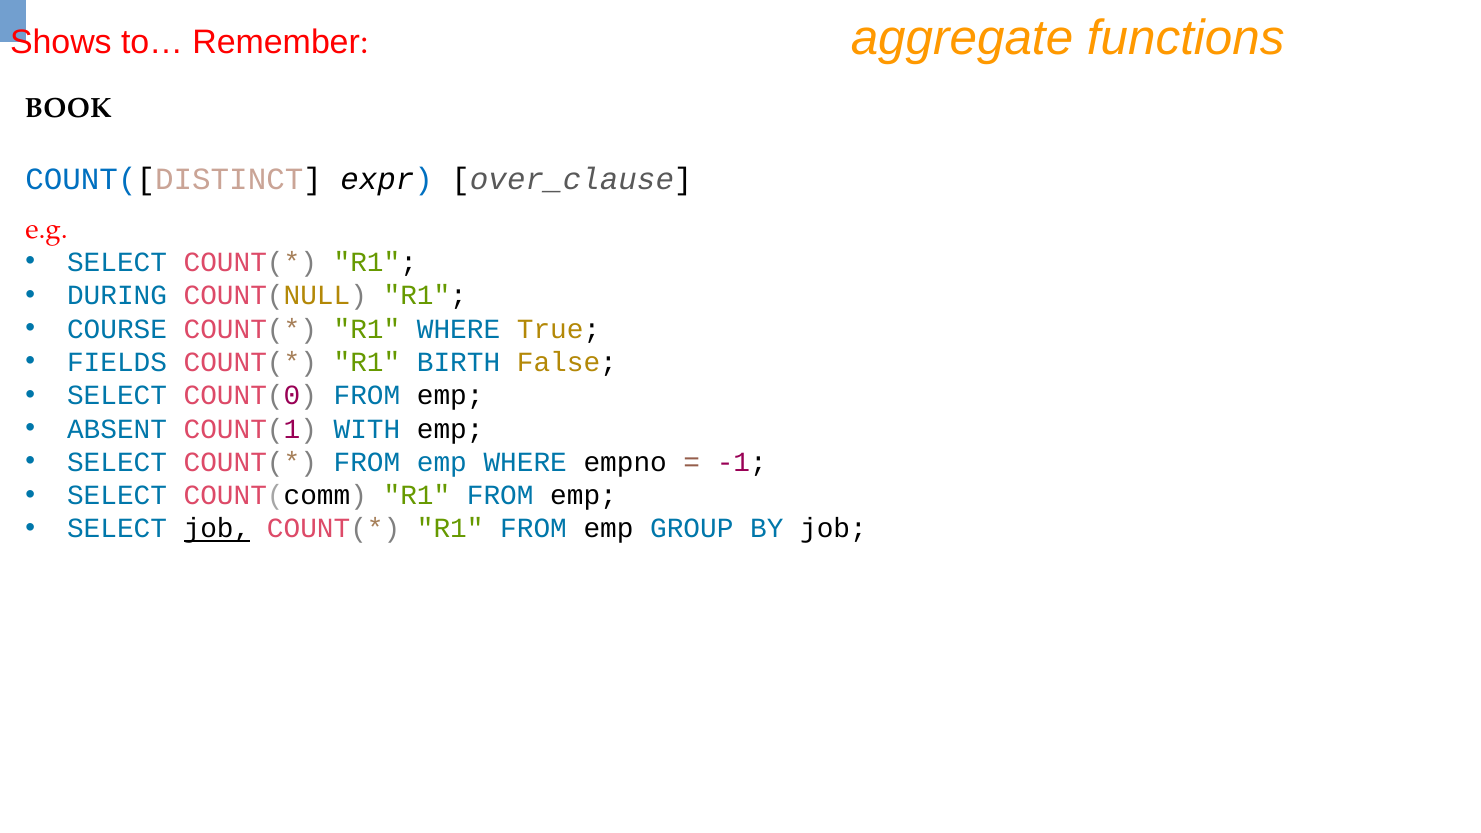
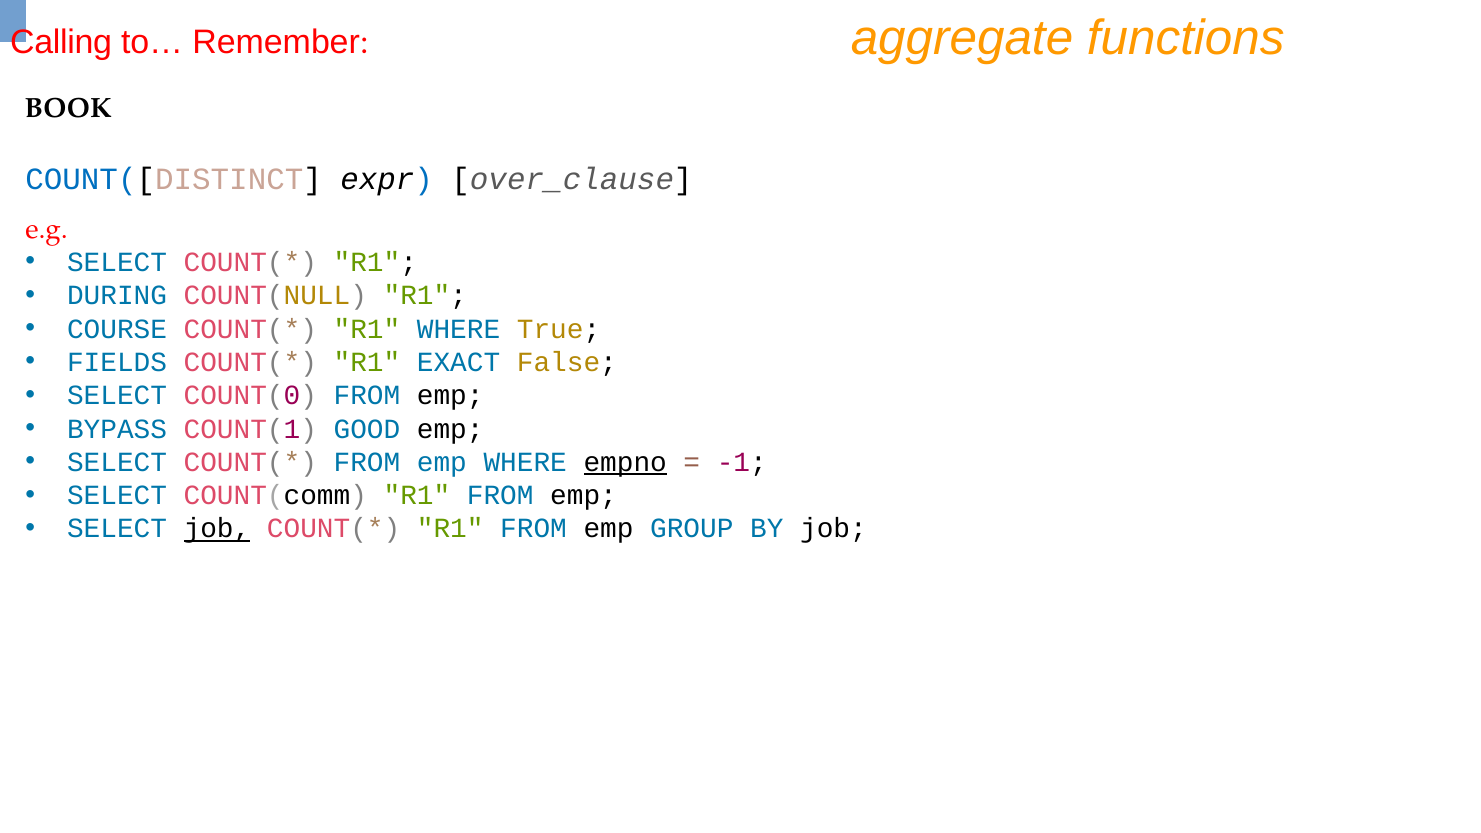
Shows: Shows -> Calling (61, 42)
BIRTH: BIRTH -> EXACT (459, 362)
ABSENT: ABSENT -> BYPASS (117, 429)
WITH: WITH -> GOOD (367, 429)
empno underline: none -> present (625, 462)
